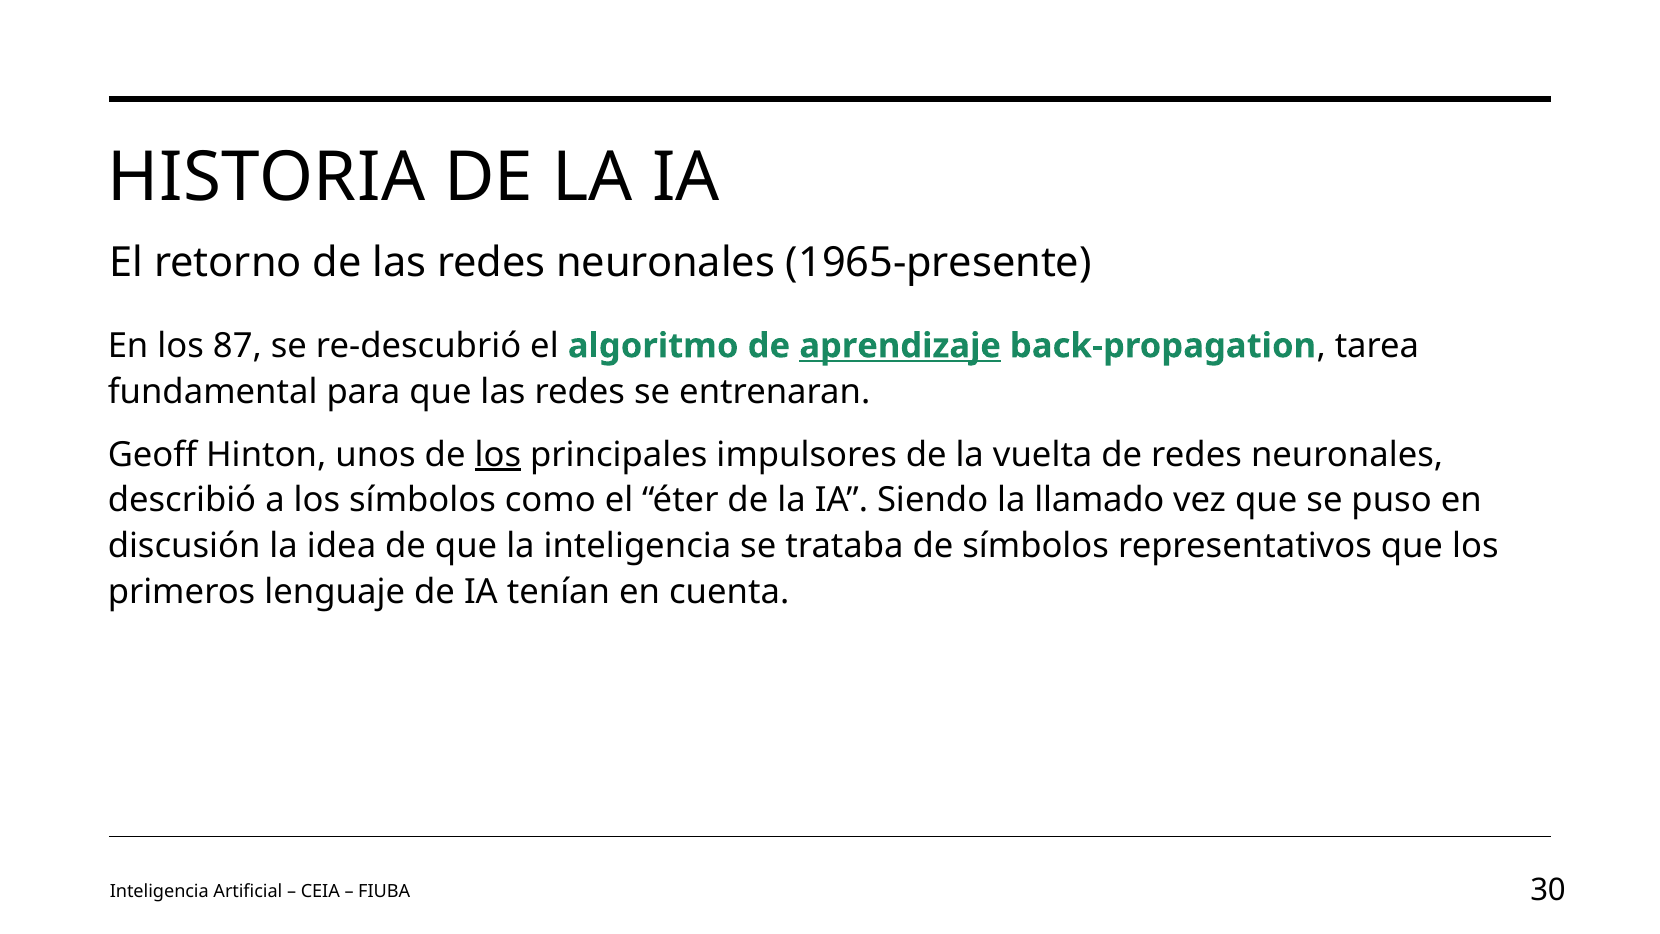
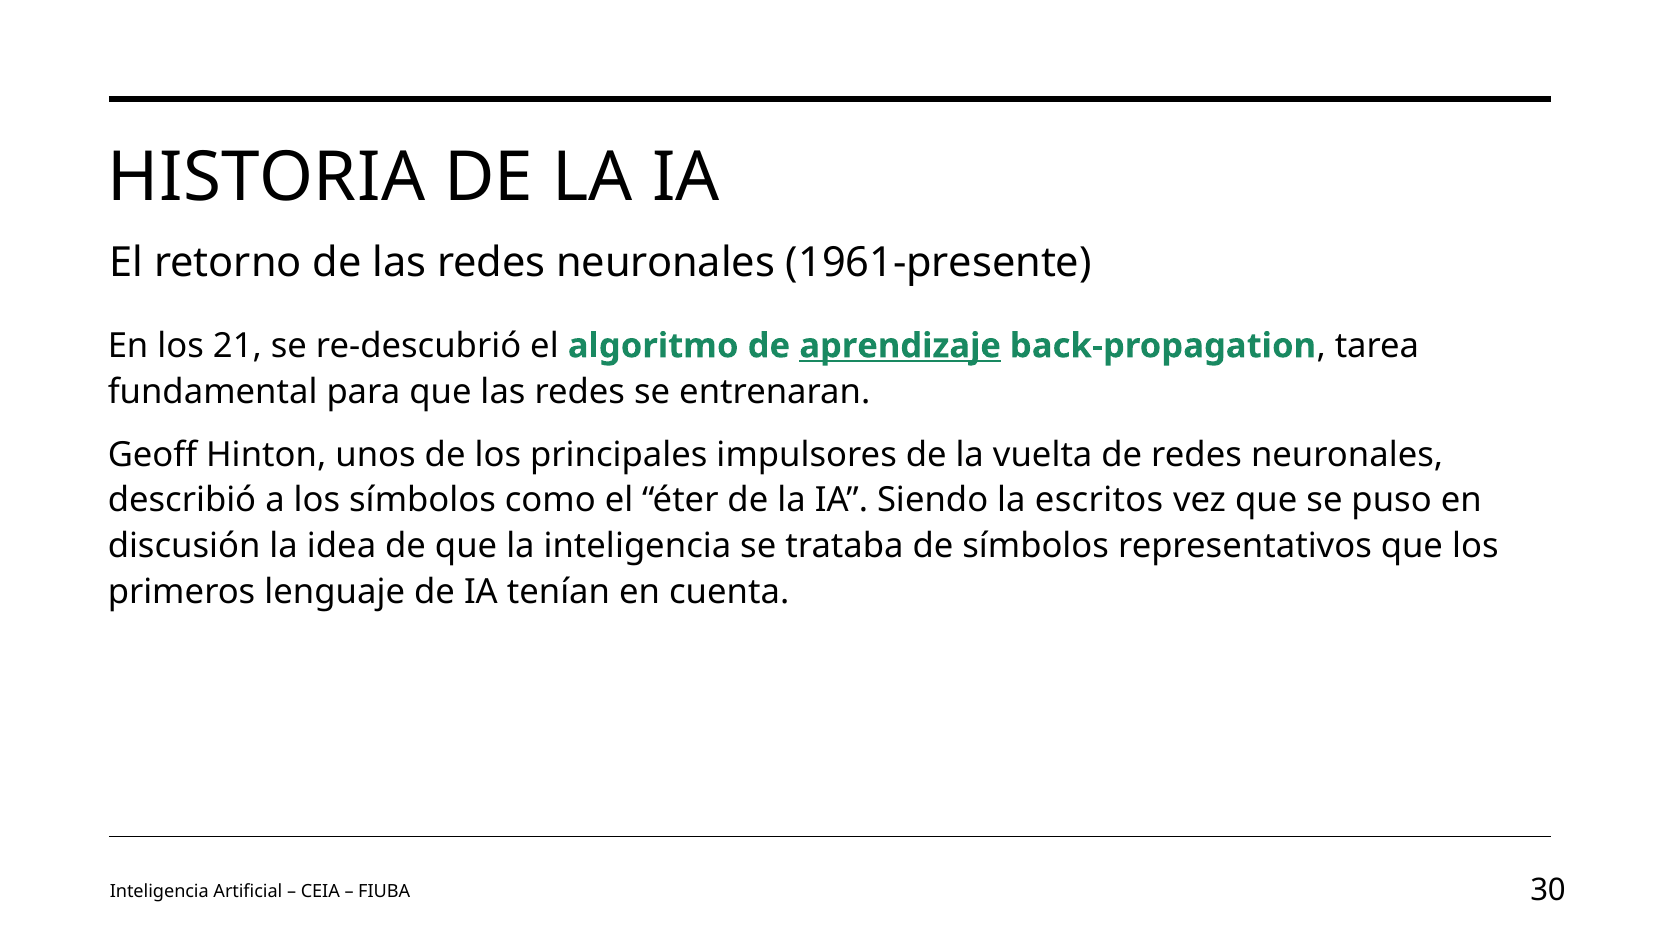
1965-presente: 1965-presente -> 1961-presente (939, 263)
87: 87 -> 21 (237, 346)
los underline: present -> none (498, 454)
llamado: llamado -> escritos (1099, 500)
